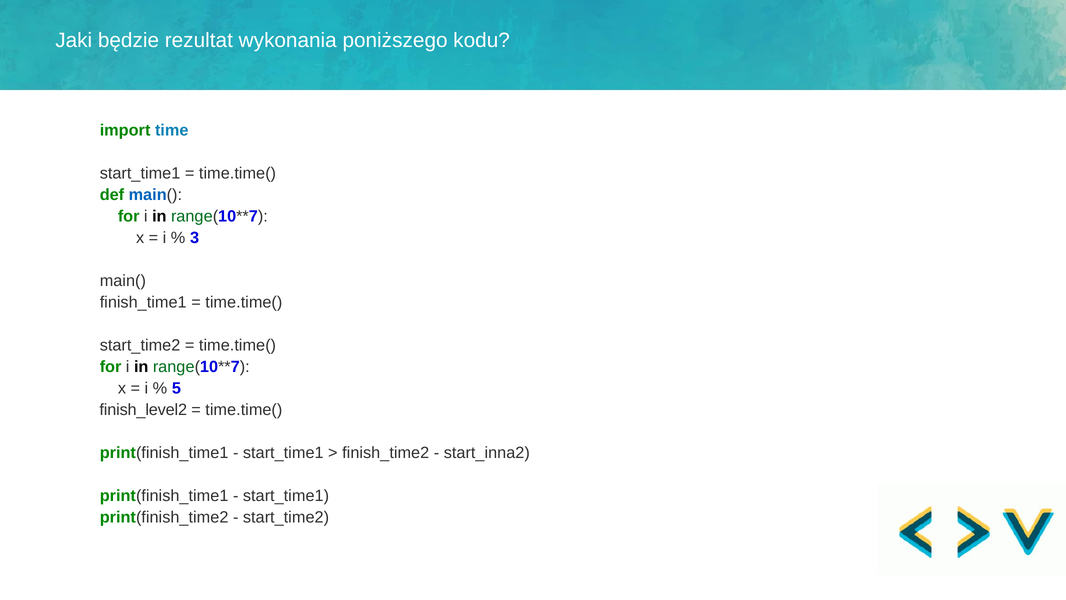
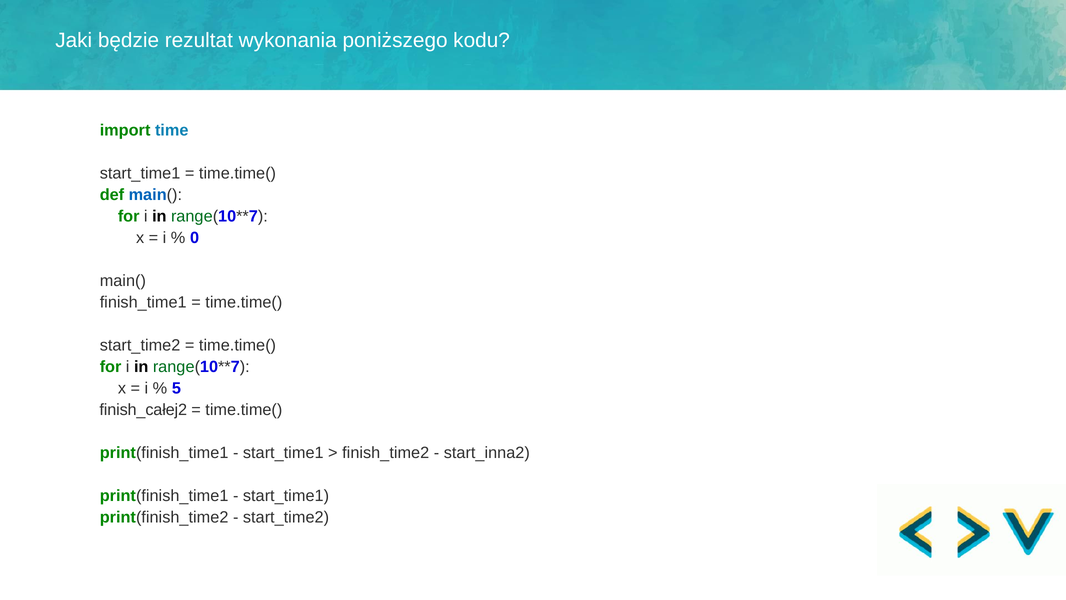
3: 3 -> 0 (195, 238)
finish_level2: finish_level2 -> finish_całej2 (143, 410)
